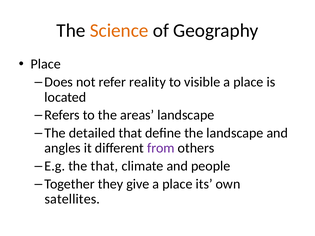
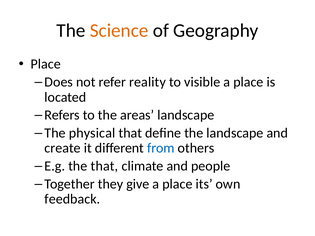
detailed: detailed -> physical (92, 133)
angles: angles -> create (63, 148)
from colour: purple -> blue (161, 148)
satellites: satellites -> feedback (72, 199)
